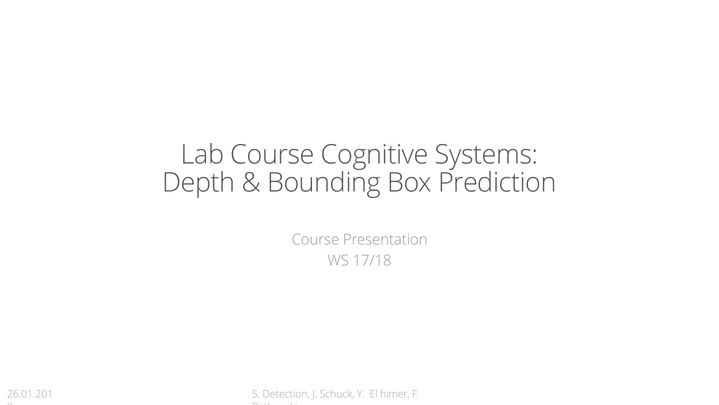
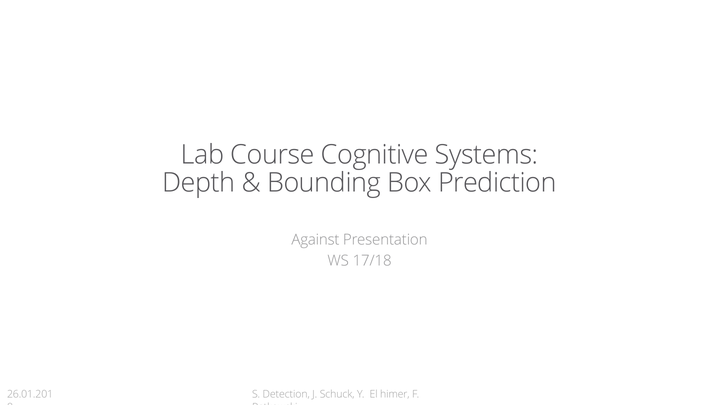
Course: Course -> Against (315, 239)
